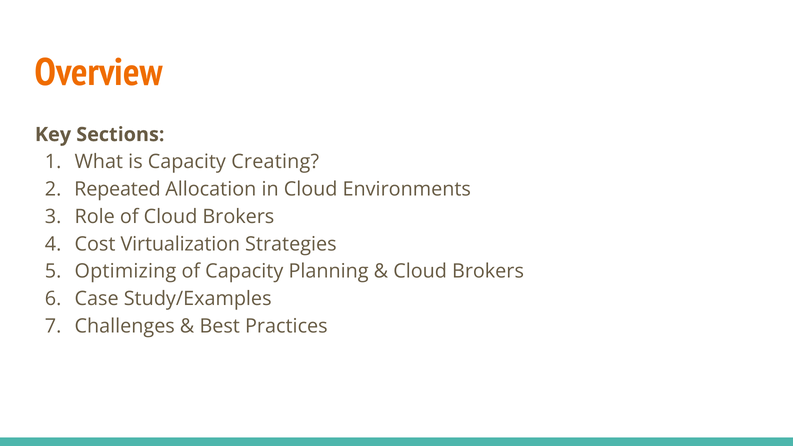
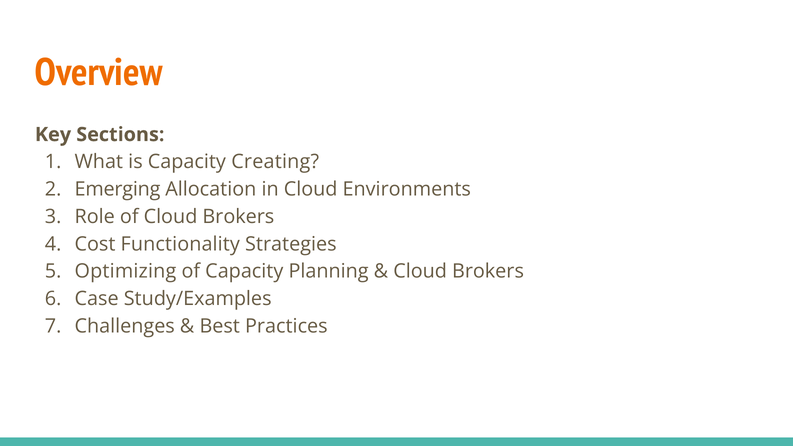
Repeated: Repeated -> Emerging (117, 189)
Virtualization: Virtualization -> Functionality (180, 244)
